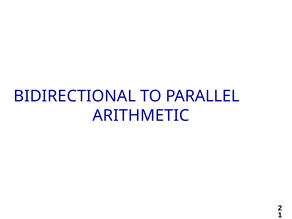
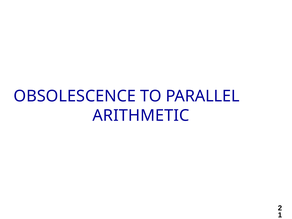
BIDIRECTIONAL: BIDIRECTIONAL -> OBSOLESCENCE (75, 96)
